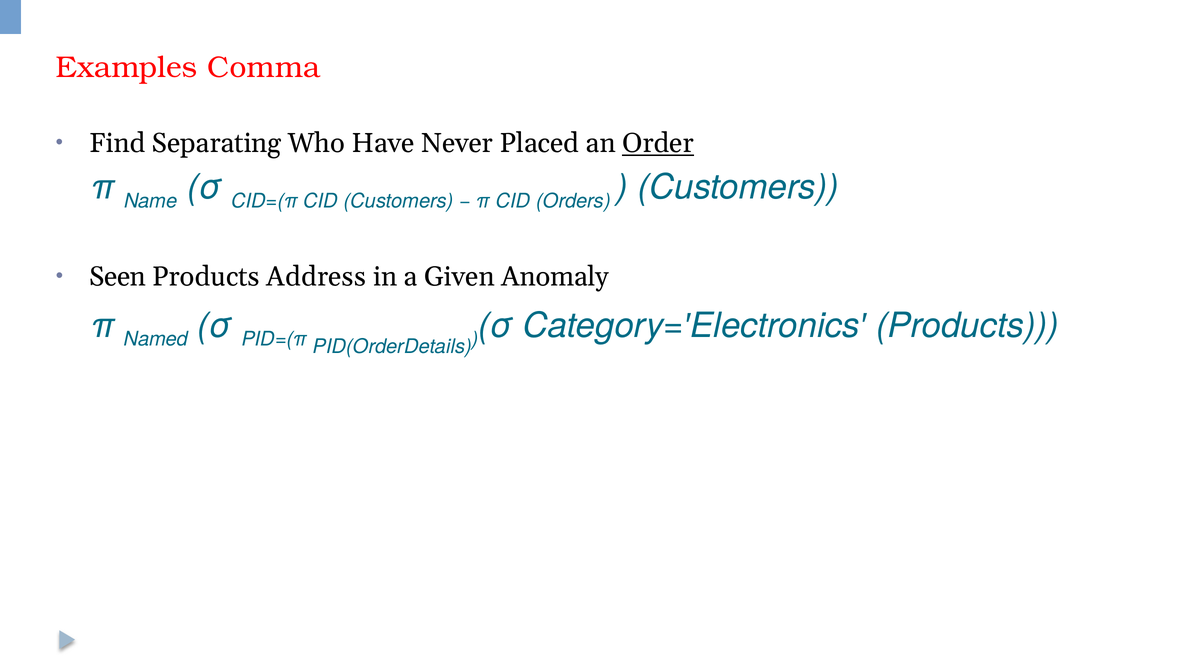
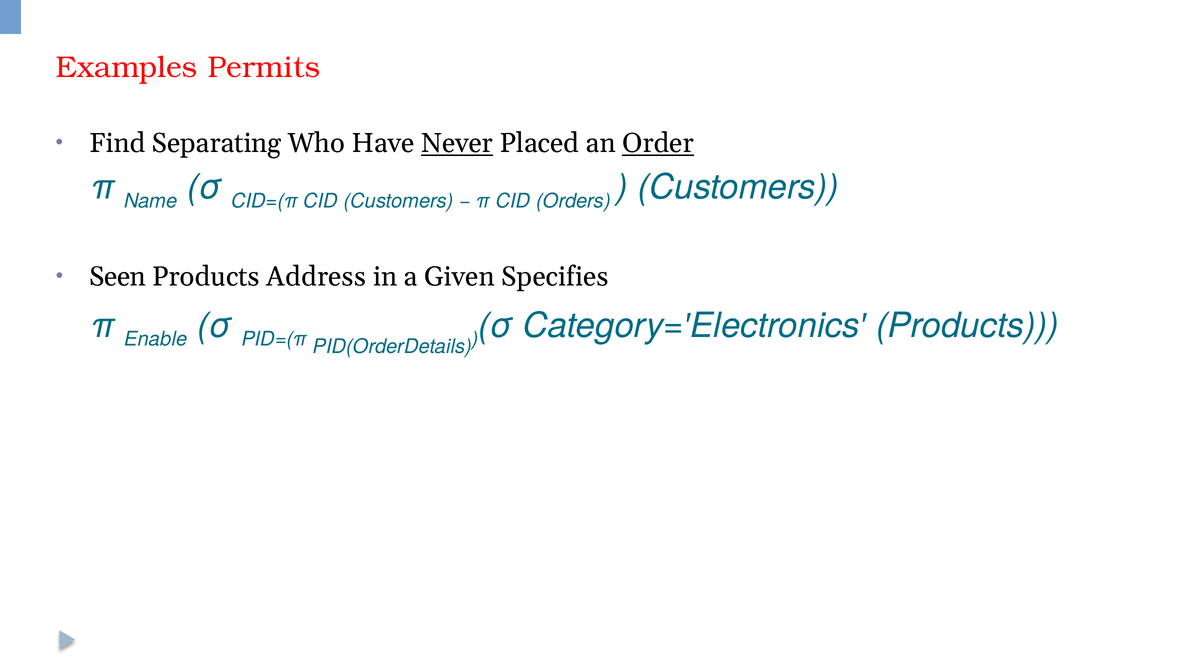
Comma: Comma -> Permits (264, 67)
Never underline: none -> present (457, 143)
Anomaly: Anomaly -> Specifies (555, 276)
Named: Named -> Enable (156, 339)
